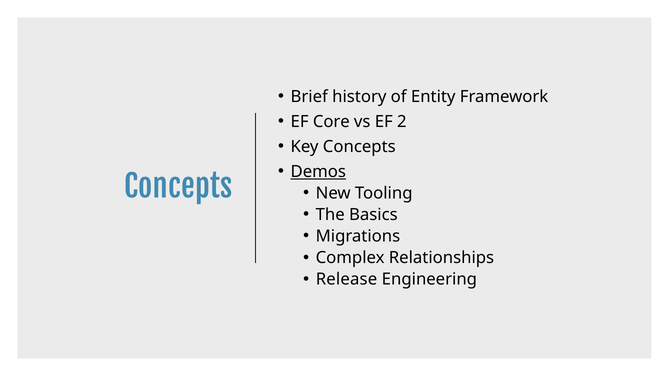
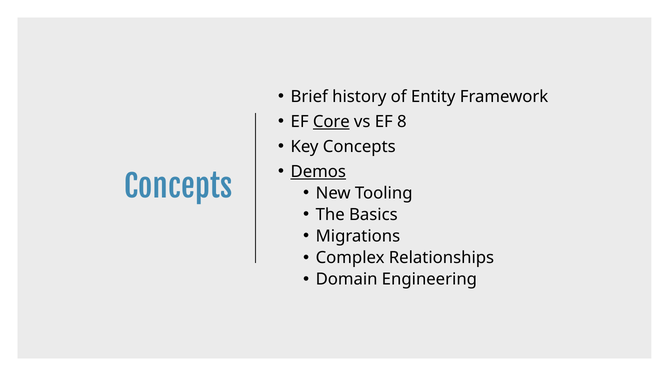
Core underline: none -> present (331, 122)
2: 2 -> 8 (402, 122)
Release: Release -> Domain (347, 279)
